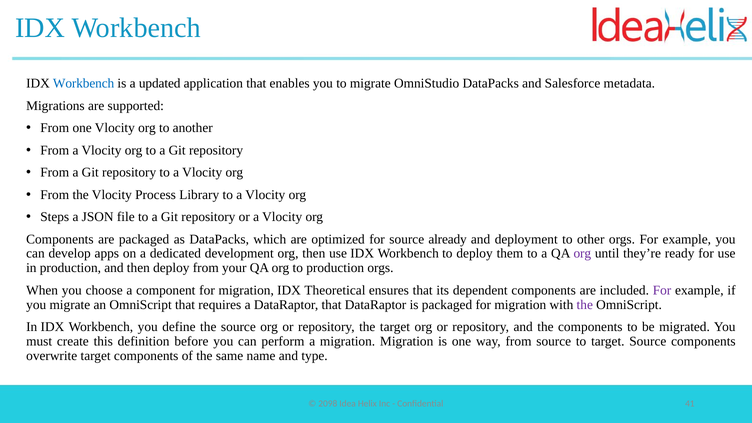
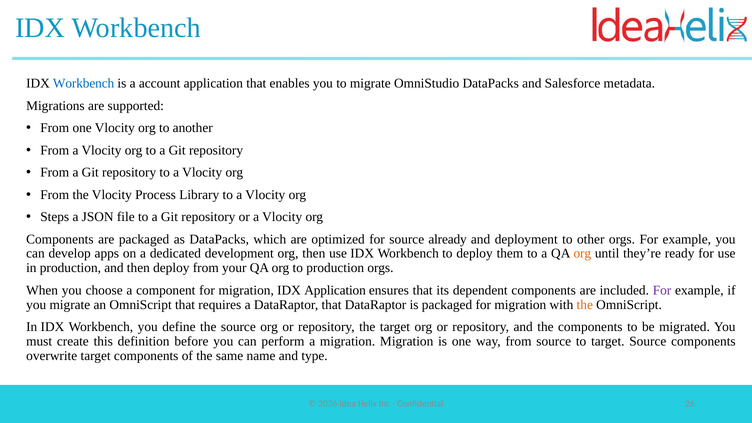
updated: updated -> account (160, 83)
org colour: purple -> orange (582, 254)
IDX Theoretical: Theoretical -> Application (335, 290)
the colour: purple -> orange (585, 305)
2098: 2098 -> 2036 (328, 404)
41: 41 -> 26 (690, 404)
